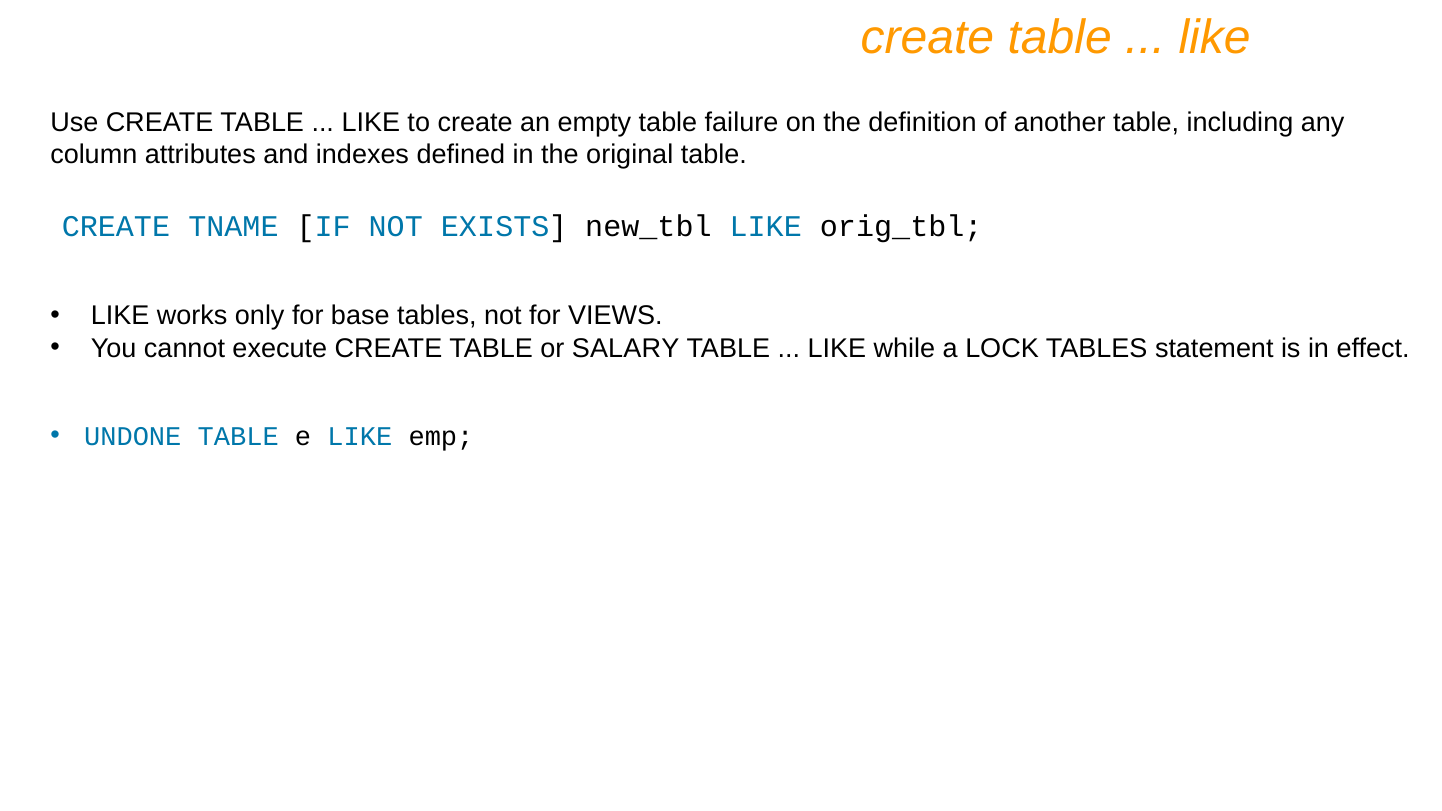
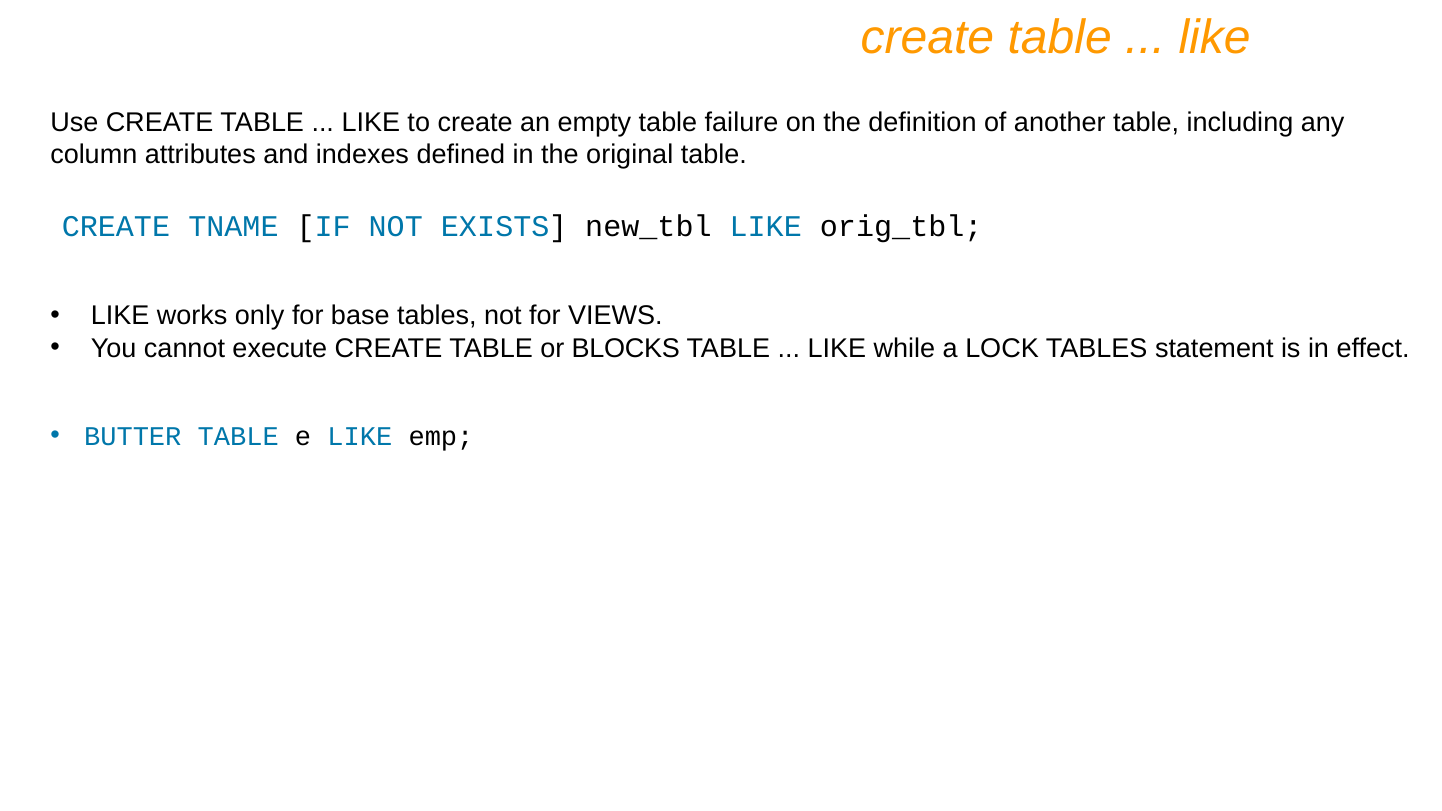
SALARY: SALARY -> BLOCKS (626, 348)
UNDONE: UNDONE -> BUTTER (133, 436)
